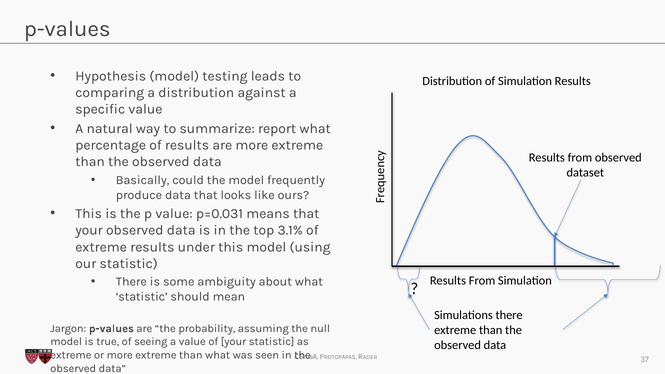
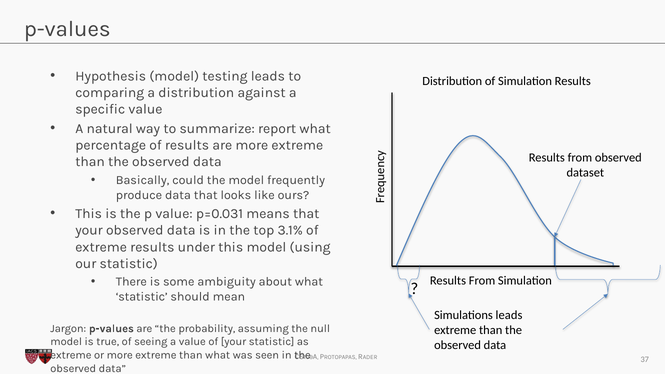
Simulations there: there -> leads (509, 315)
